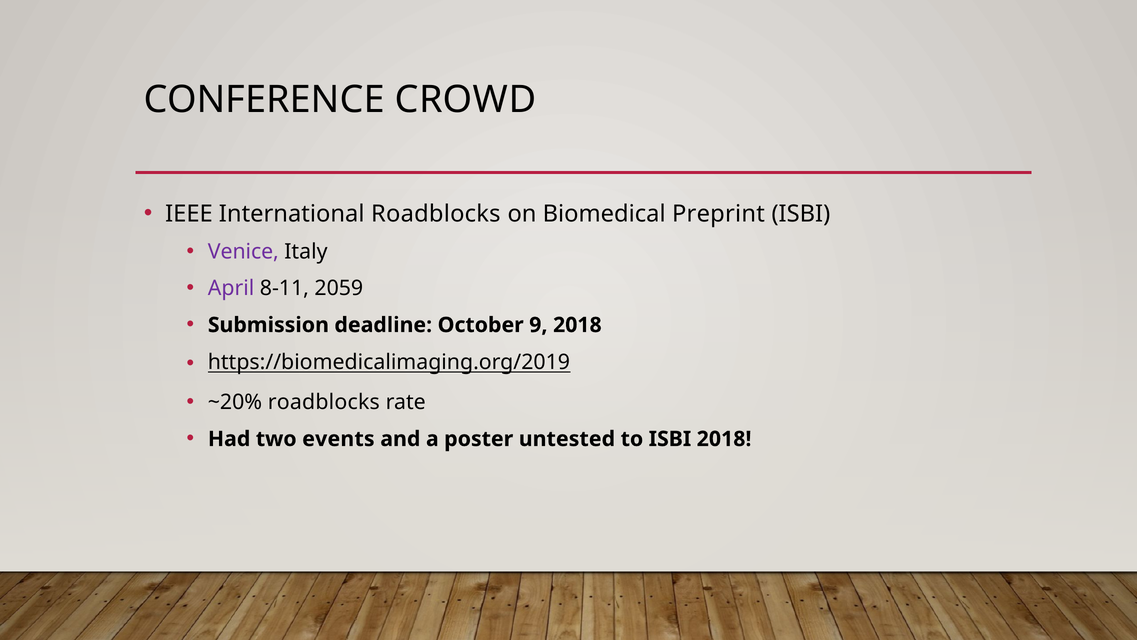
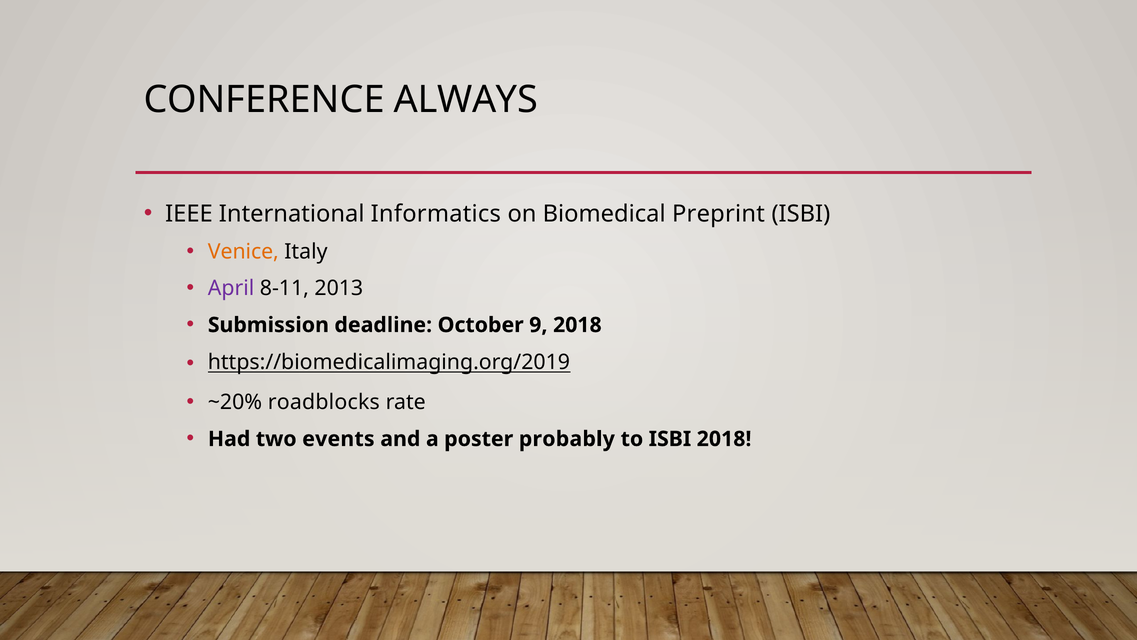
CROWD: CROWD -> ALWAYS (466, 100)
International Roadblocks: Roadblocks -> Informatics (436, 214)
Venice colour: purple -> orange (243, 252)
2059: 2059 -> 2013 (339, 288)
untested: untested -> probably (567, 439)
